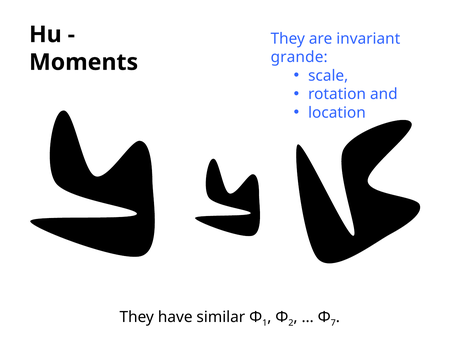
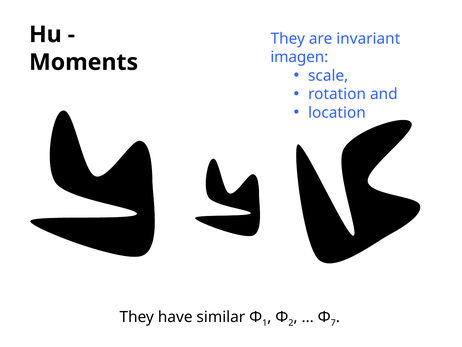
grande: grande -> imagen (299, 57)
